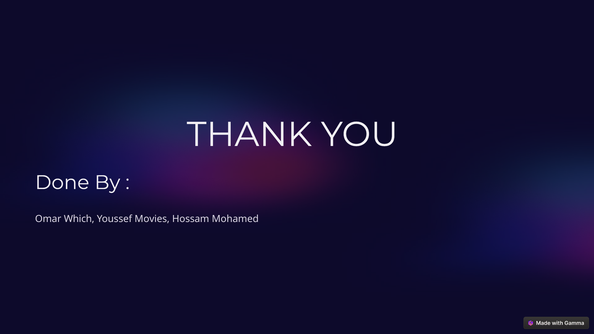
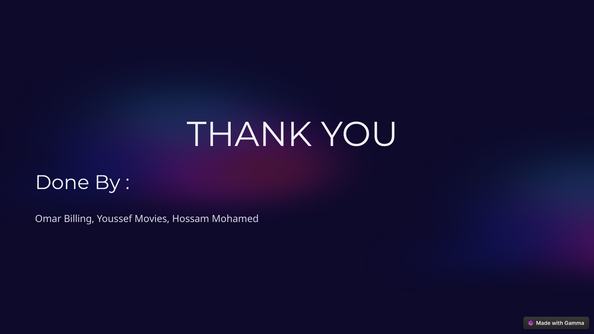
Which: Which -> Billing (79, 219)
